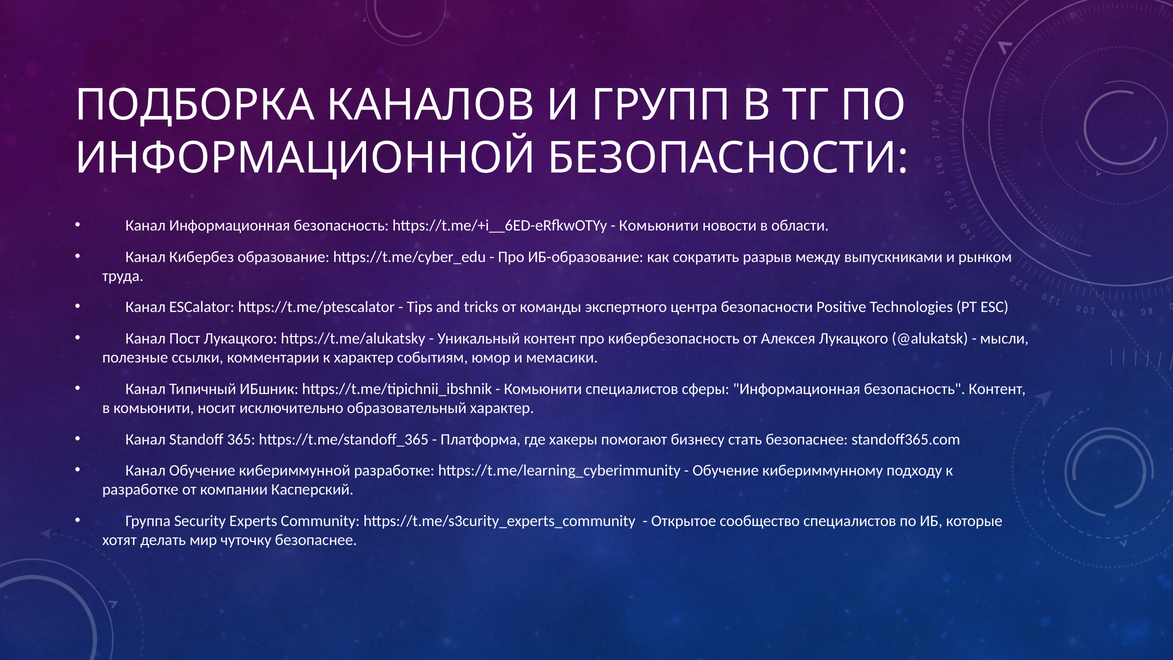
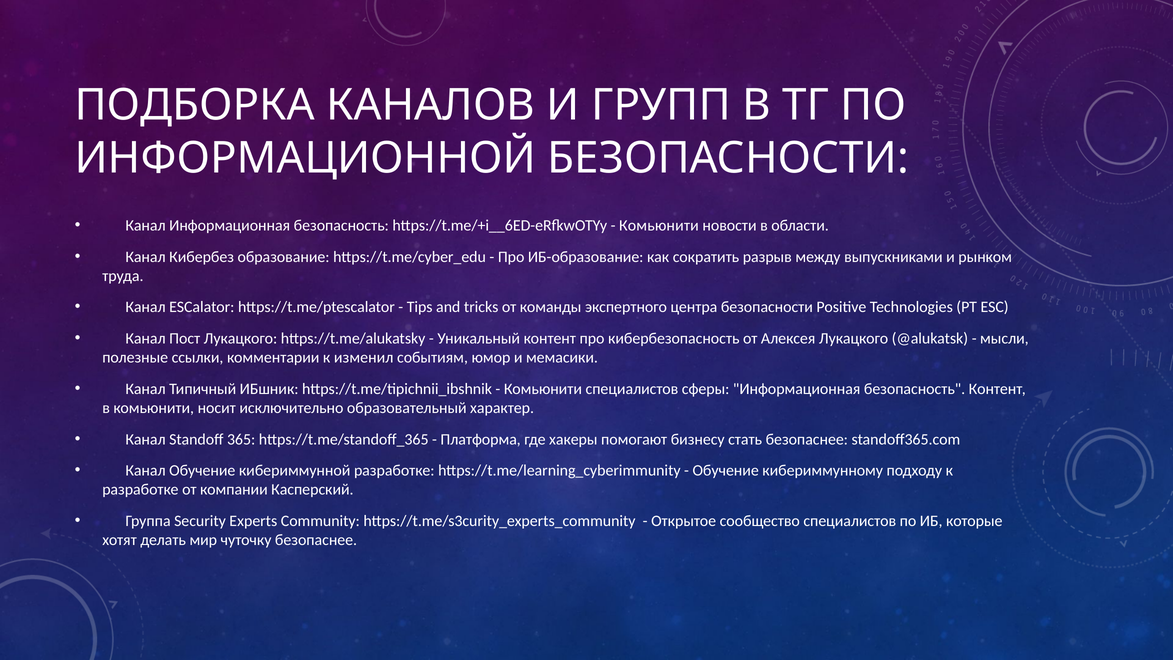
к характер: характер -> изменил (364, 357)
